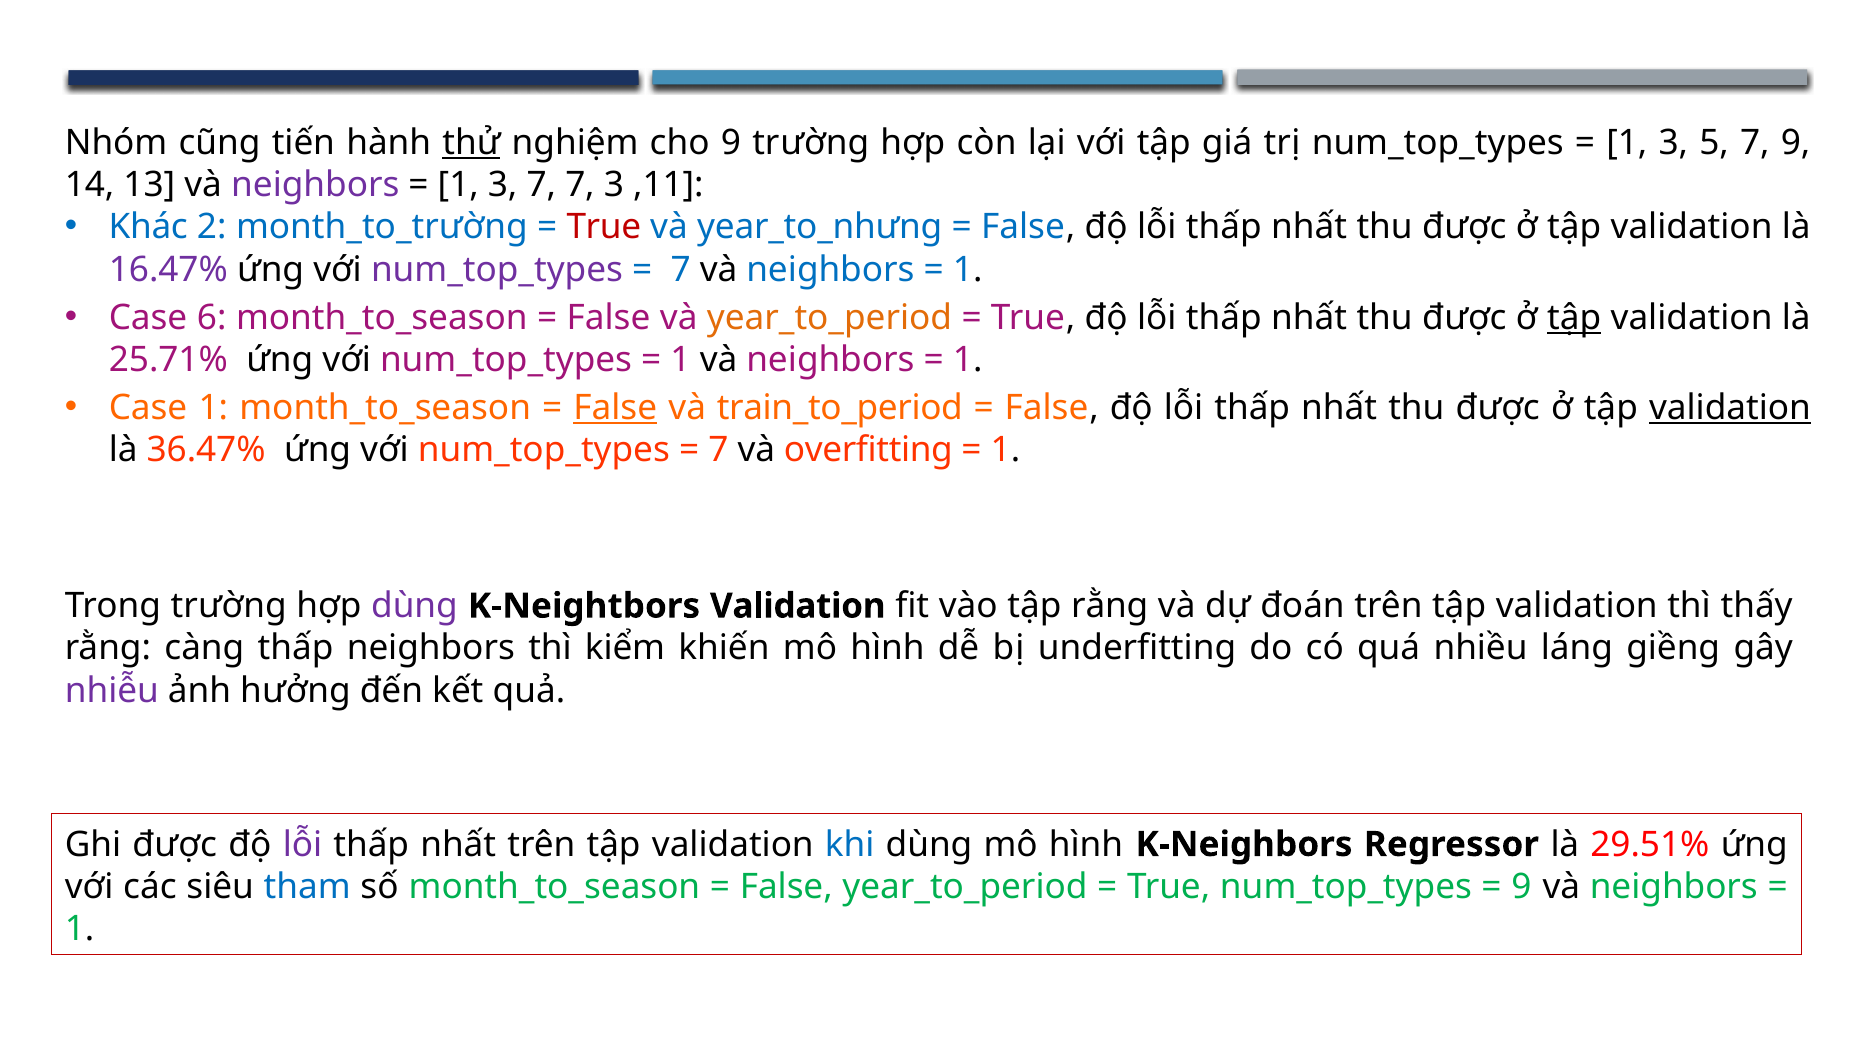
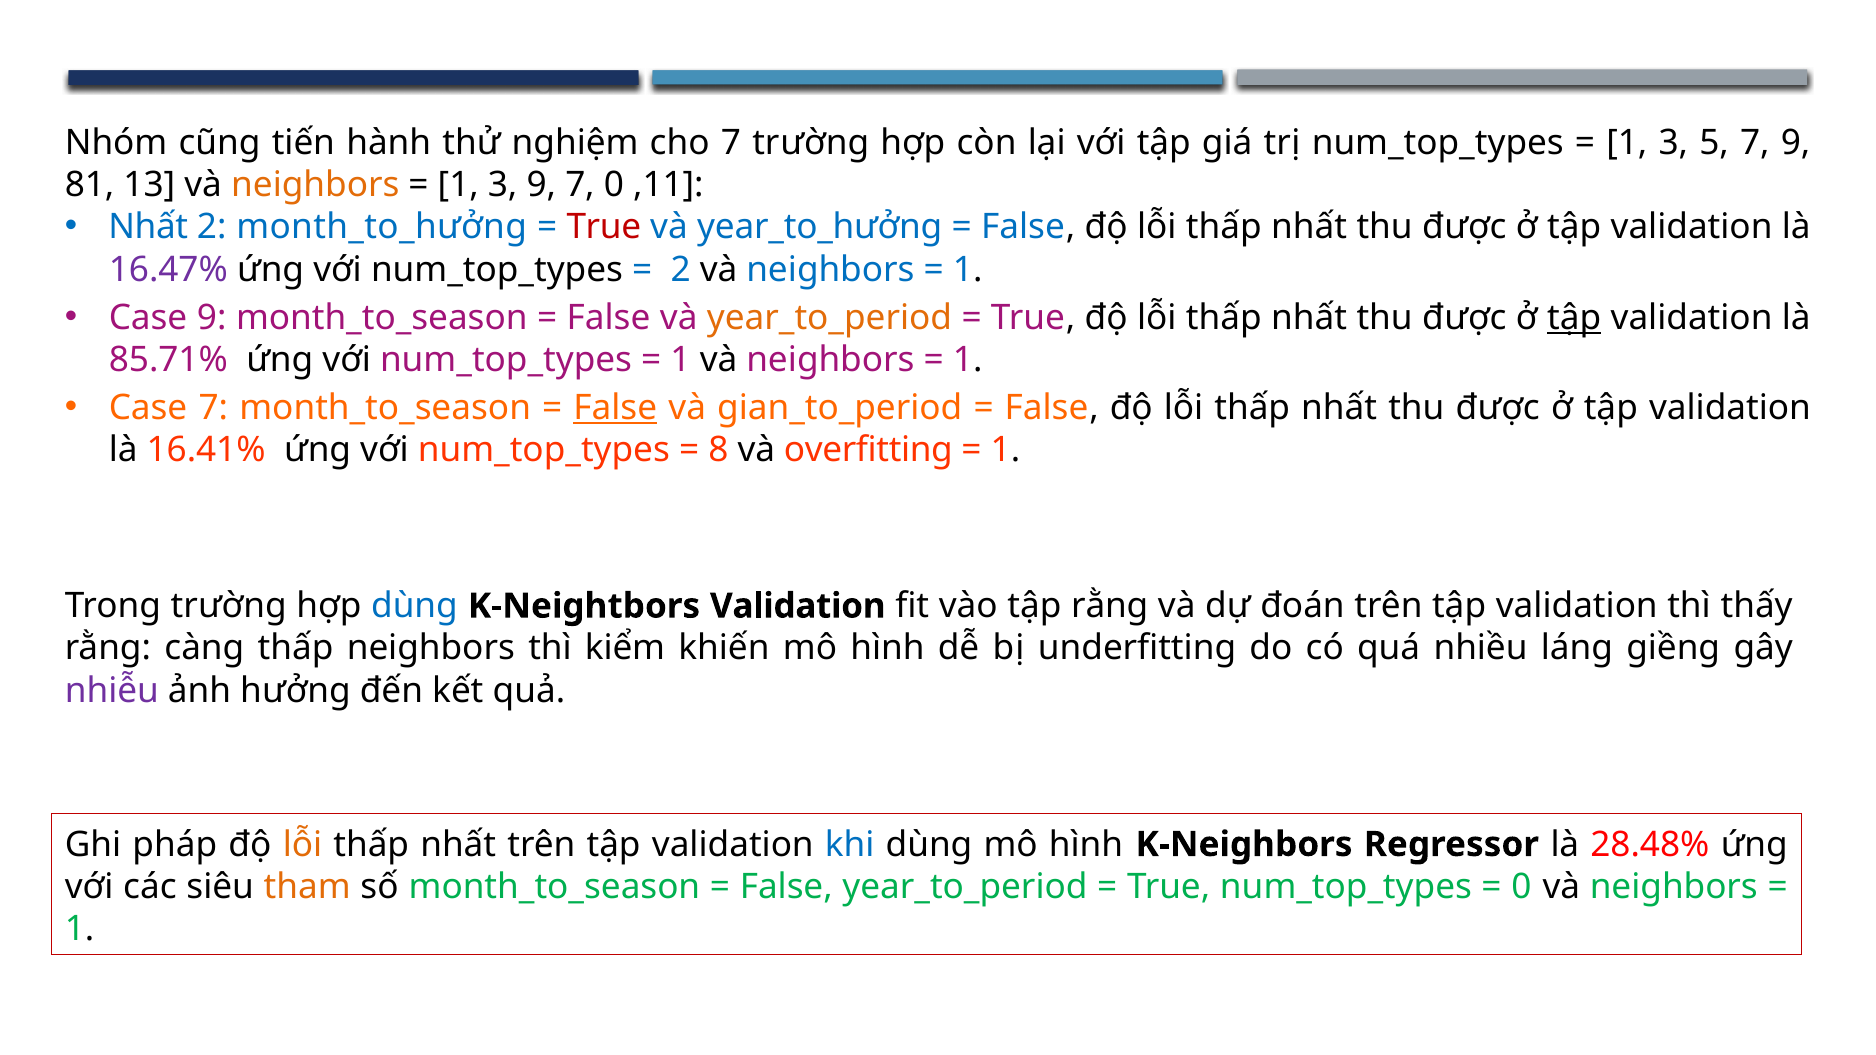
thử underline: present -> none (471, 143)
cho 9: 9 -> 7 (731, 143)
14: 14 -> 81 (90, 185)
neighbors colour: purple -> orange (315, 185)
3 7: 7 -> 9 (541, 185)
7 3: 3 -> 0 (614, 185)
Khác: Khác -> Nhất (148, 227)
month_to_trường: month_to_trường -> month_to_hưởng (382, 227)
year_to_nhưng: year_to_nhưng -> year_to_hưởng (820, 227)
num_top_types colour: purple -> black (497, 270)
7: 7 -> 2 (681, 270)
Case 6: 6 -> 9 (212, 318)
25.71%: 25.71% -> 85.71% (168, 360)
Case 1: 1 -> 7 (213, 408)
train_to_period: train_to_period -> gian_to_period (840, 408)
validation underline: present -> none (1730, 408)
36.47%: 36.47% -> 16.41% (206, 450)
7: 7 -> 8 (718, 450)
dùng colour: purple -> blue (414, 606)
Ghi được: được -> pháp (175, 845)
lỗi colour: purple -> orange (302, 845)
29.51%: 29.51% -> 28.48% (1650, 845)
tham colour: blue -> orange (307, 887)
9: 9 -> 0 (1521, 887)
